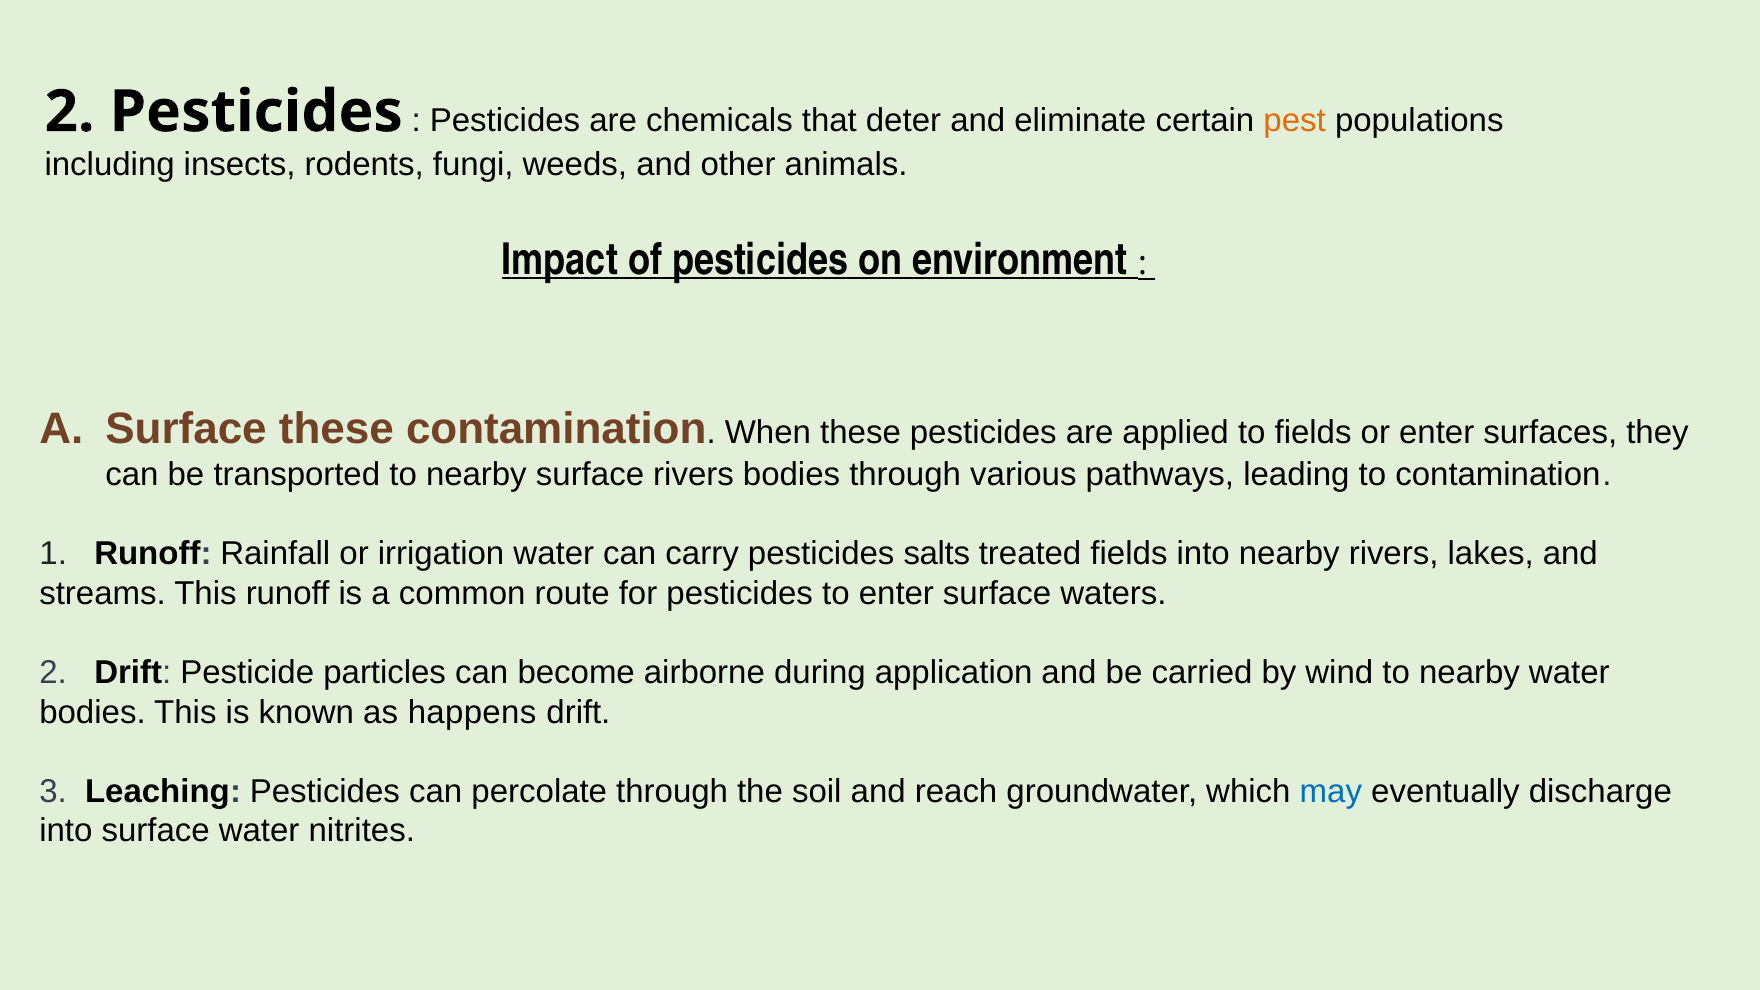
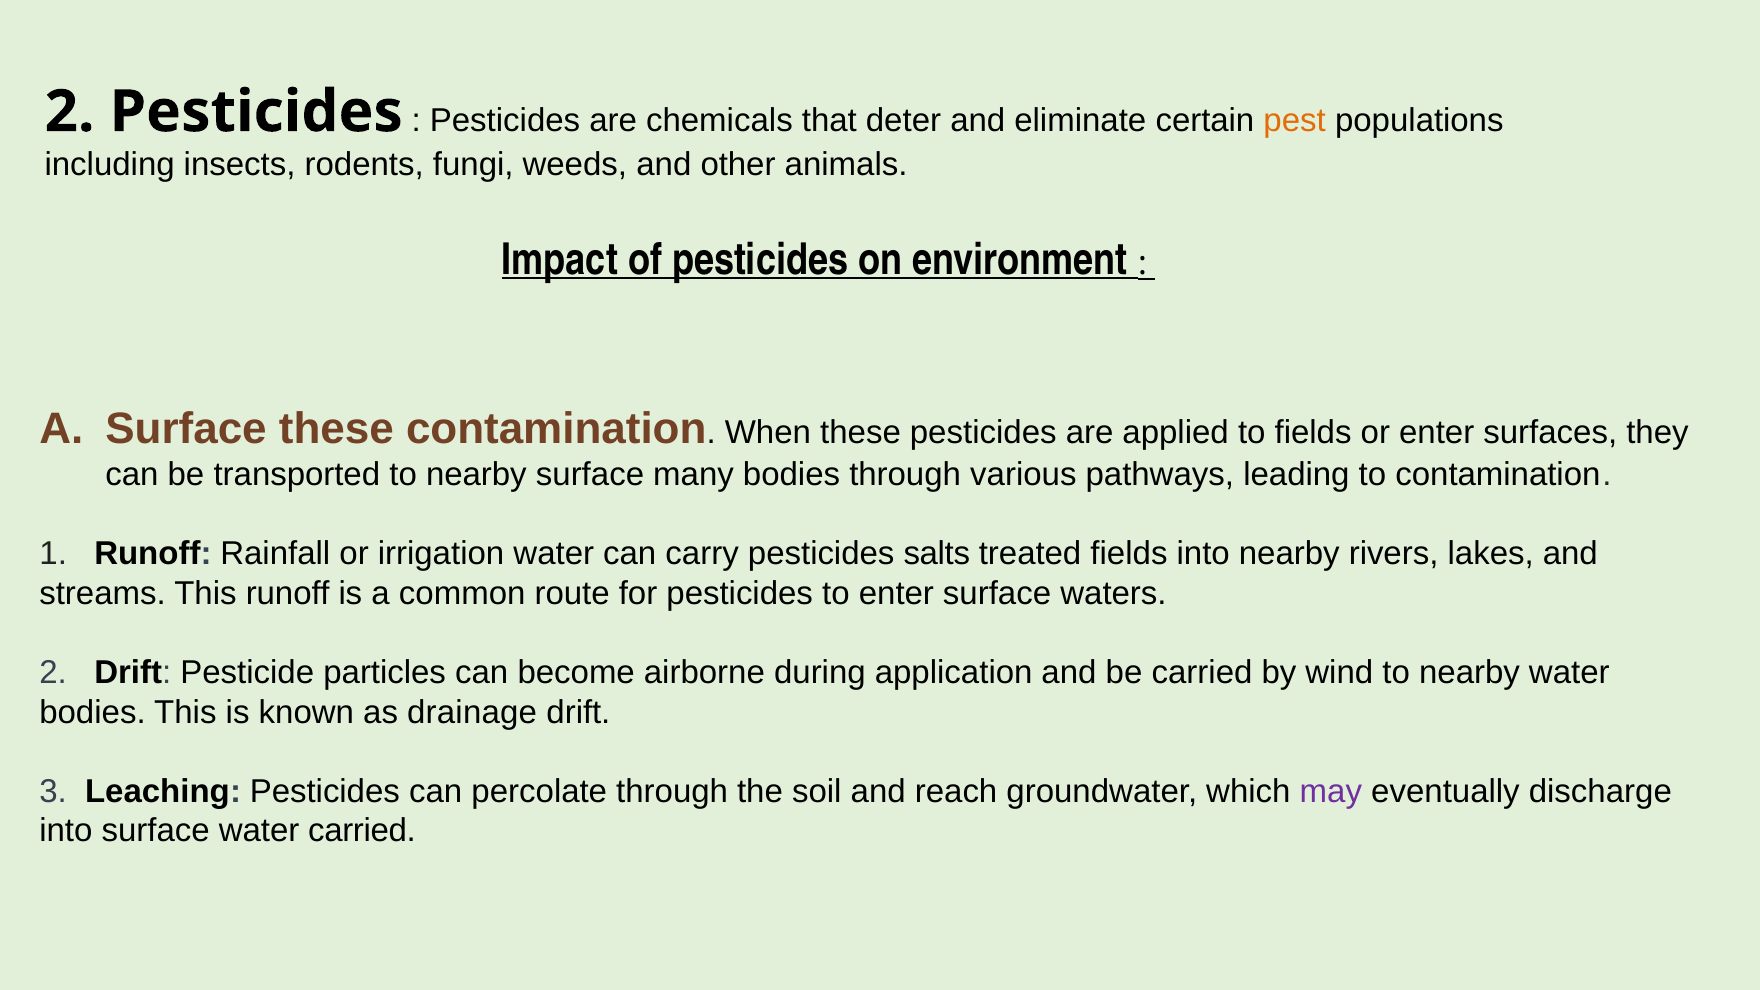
surface rivers: rivers -> many (694, 475)
happens: happens -> drainage (472, 712)
may colour: blue -> purple (1331, 791)
water nitrites: nitrites -> carried (362, 831)
